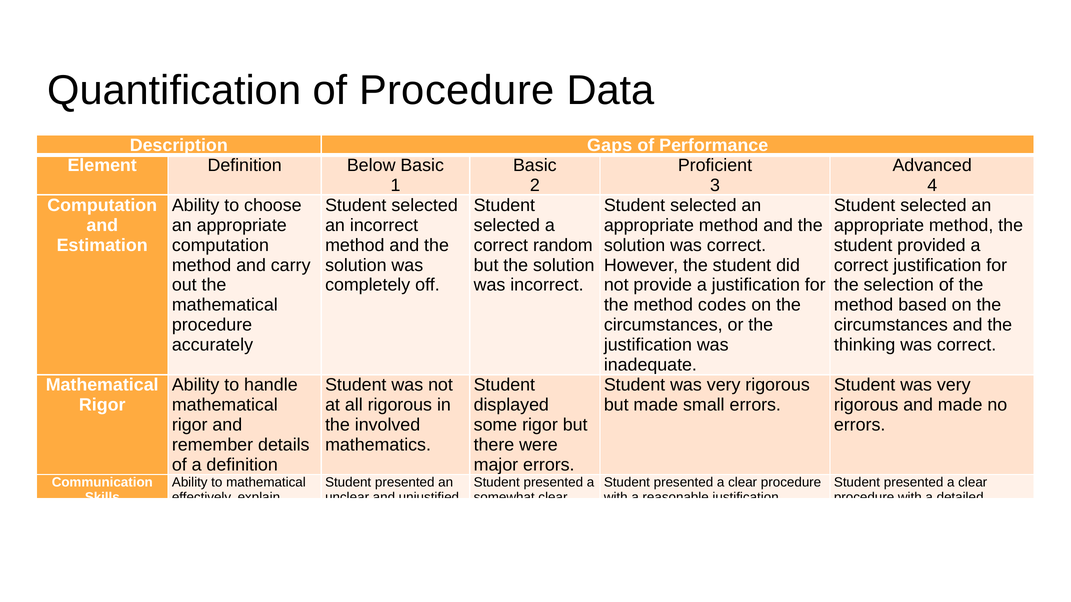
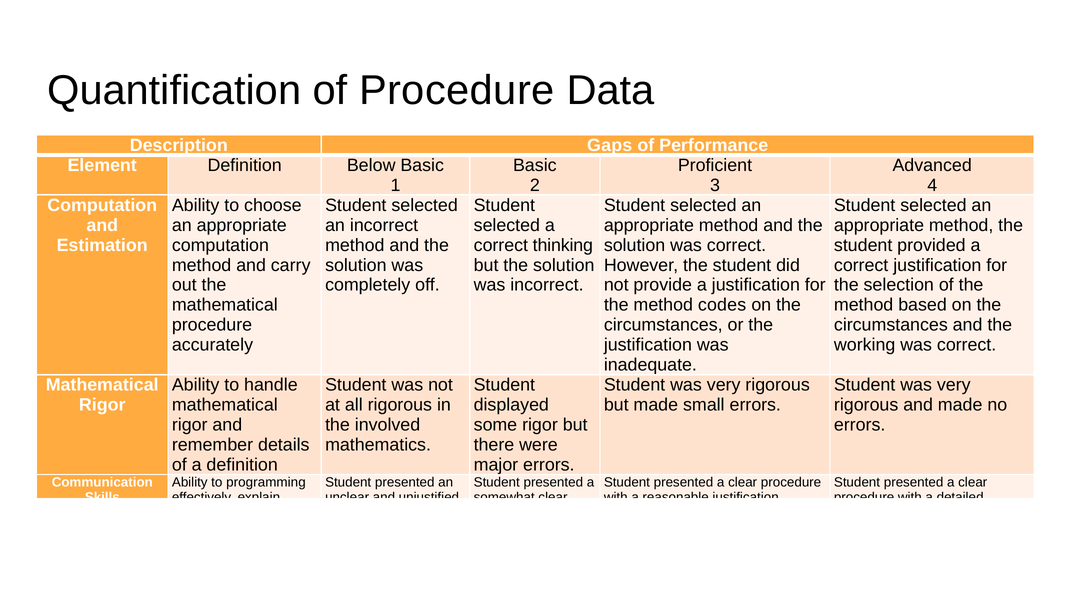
random: random -> thinking (563, 245)
thinking: thinking -> working (865, 345)
to mathematical: mathematical -> programming (266, 483)
